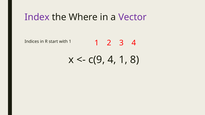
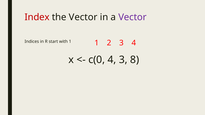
Index colour: purple -> red (37, 17)
the Where: Where -> Vector (83, 17)
c(9: c(9 -> c(0 (97, 60)
4 1: 1 -> 3 (123, 60)
